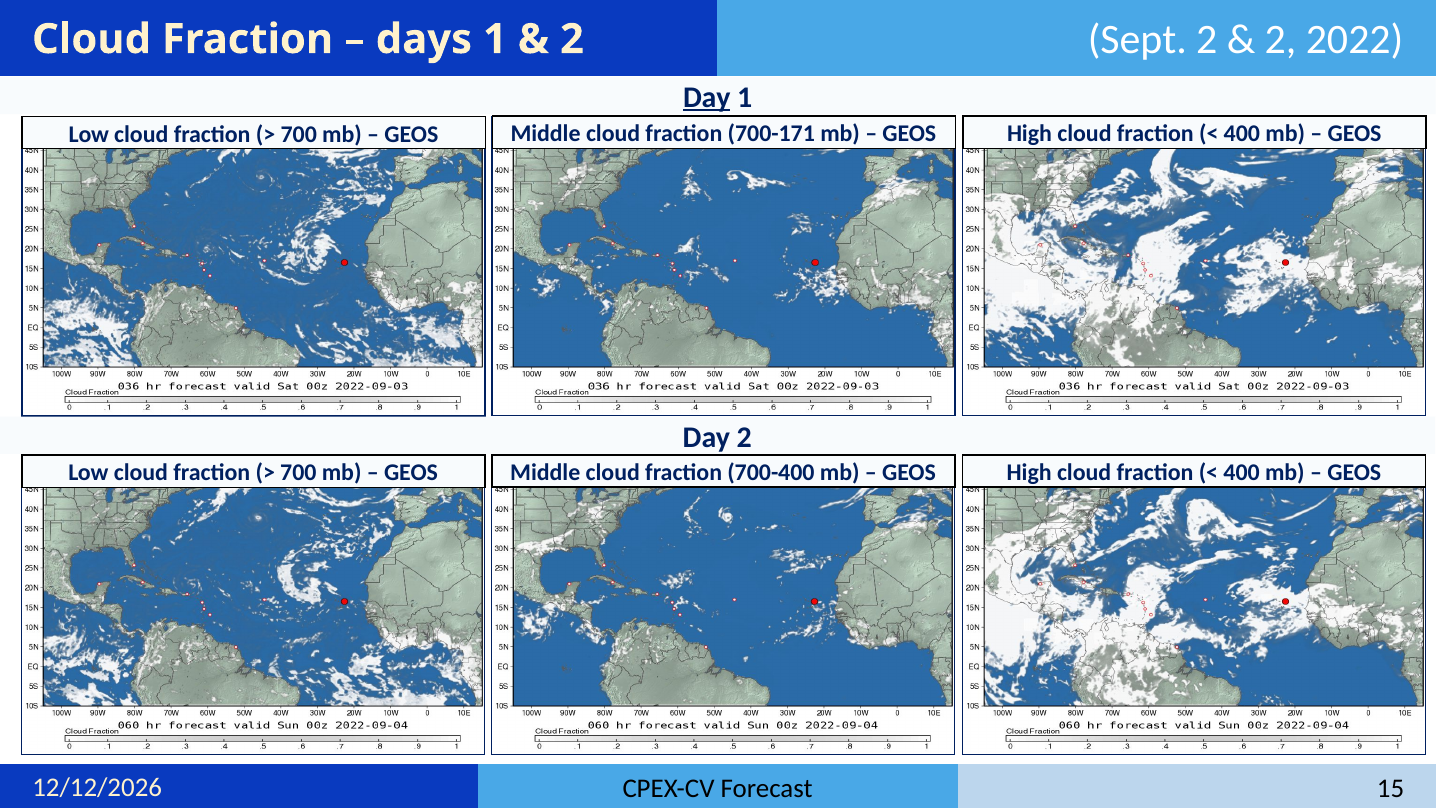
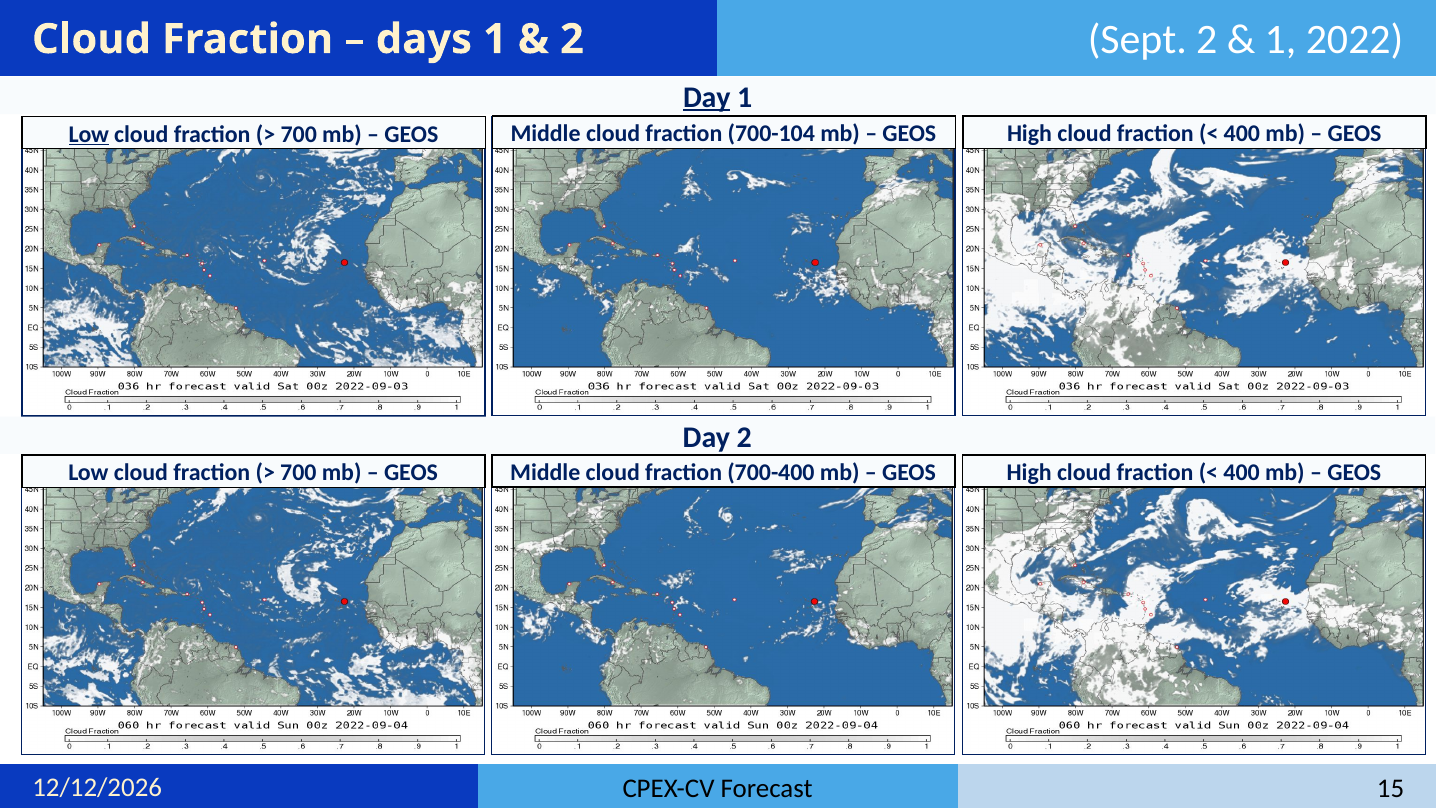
2: 2 -> 1 (1281, 39)
Low underline: none -> present (89, 134)
700-171: 700-171 -> 700-104 (771, 134)
